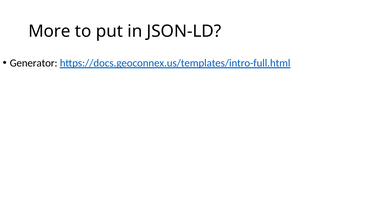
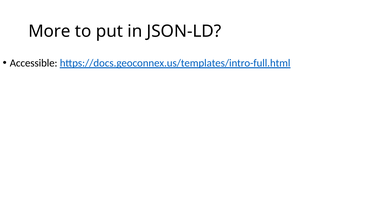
Generator: Generator -> Accessible (34, 63)
